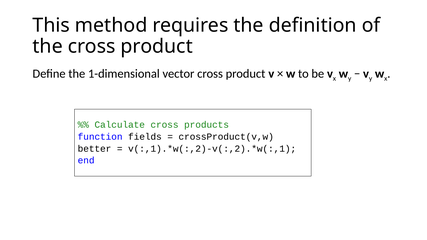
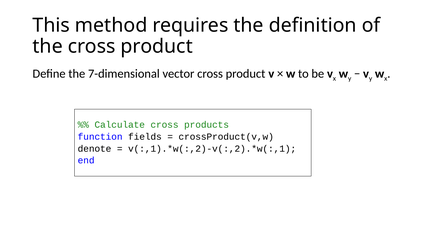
1-dimensional: 1-dimensional -> 7-dimensional (124, 74)
better: better -> denote (95, 149)
